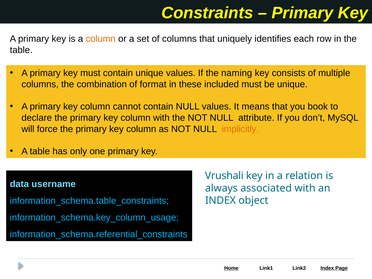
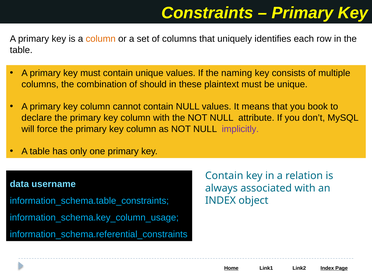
format: format -> should (153, 84)
included: included -> plaintext (222, 84)
implicitly colour: orange -> purple (240, 129)
Vrushali: Vrushali -> Contain (224, 176)
